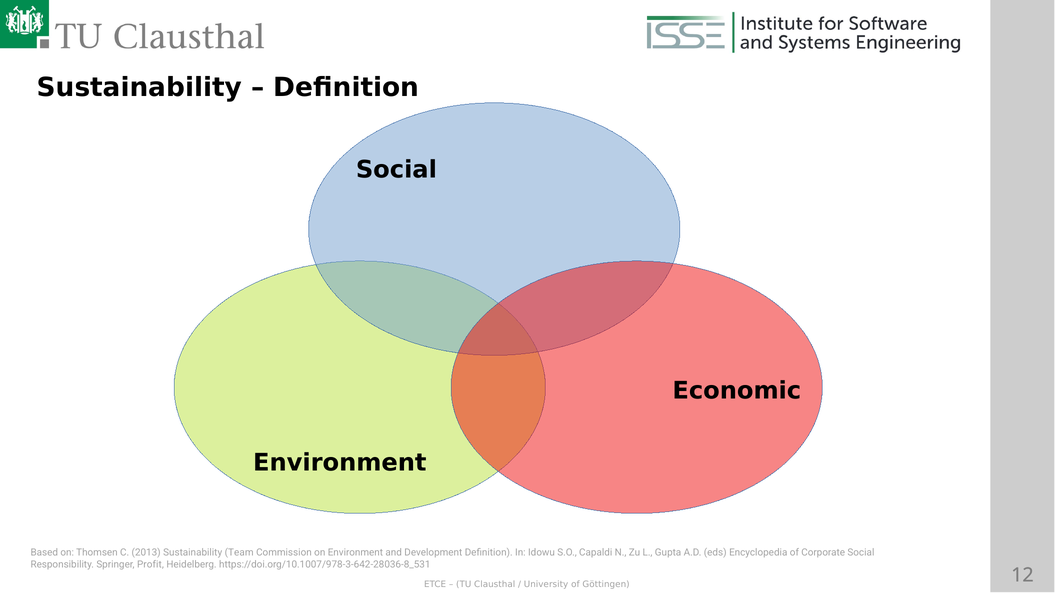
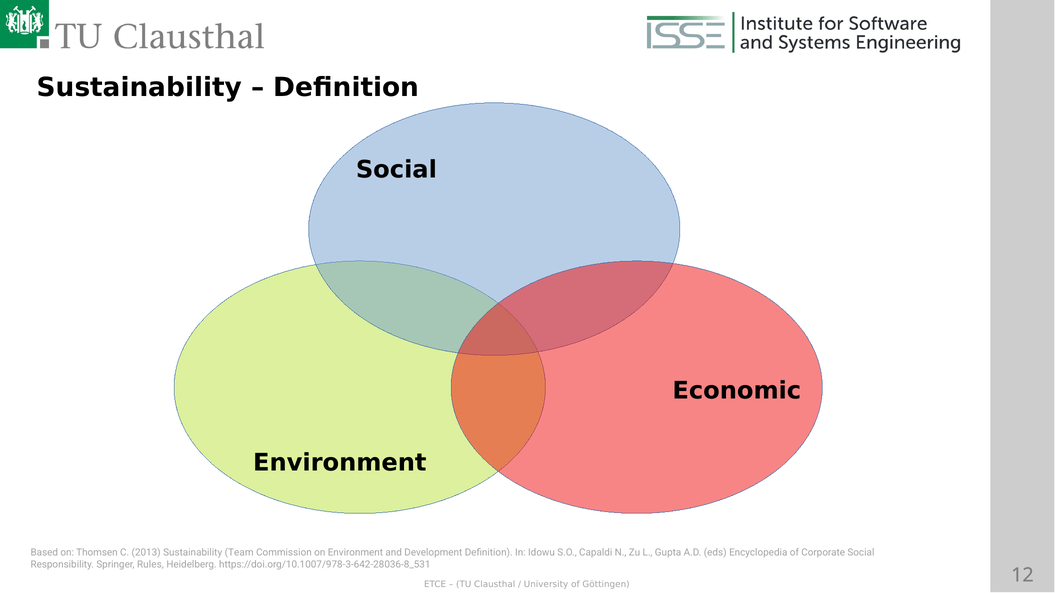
Profit: Profit -> Rules (150, 565)
